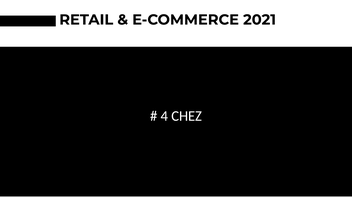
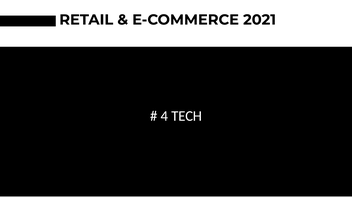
CHEZ: CHEZ -> TECH (187, 116)
